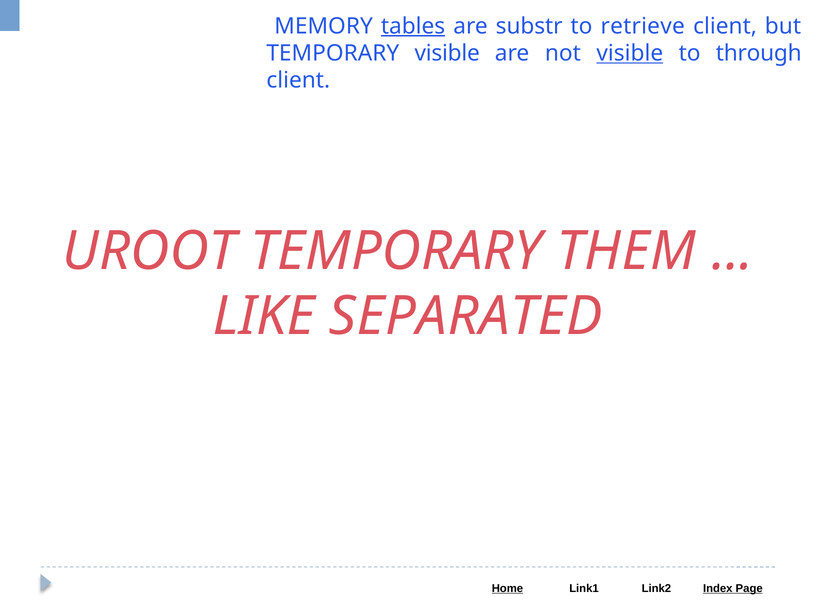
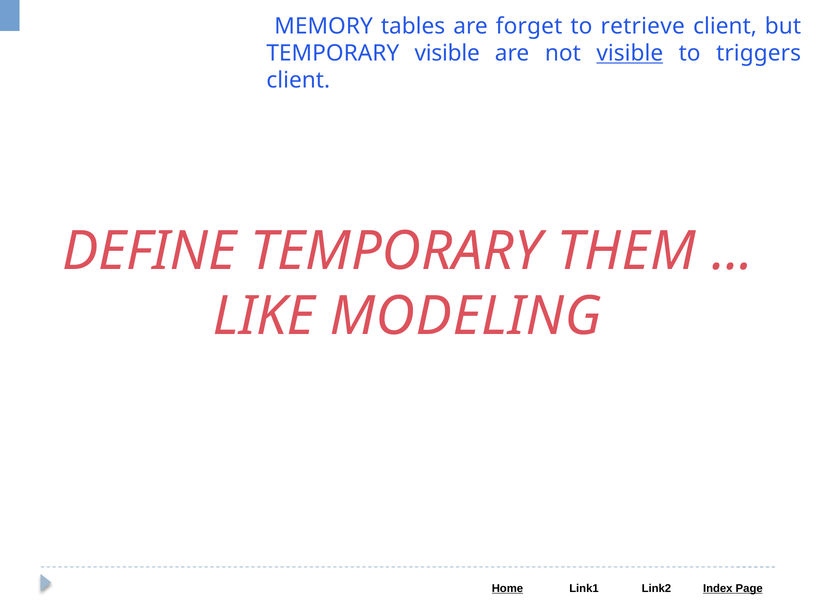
tables underline: present -> none (413, 26)
substr: substr -> forget (529, 26)
through: through -> triggers (759, 53)
UROOT: UROOT -> DEFINE (149, 251)
SEPARATED: SEPARATED -> MODELING (466, 317)
